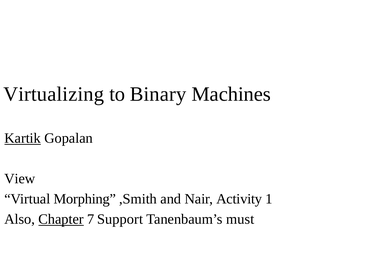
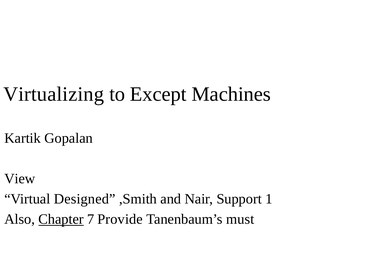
Binary: Binary -> Except (158, 94)
Kartik underline: present -> none (23, 138)
Morphing: Morphing -> Designed (85, 199)
Activity: Activity -> Support (239, 199)
Support: Support -> Provide (120, 219)
